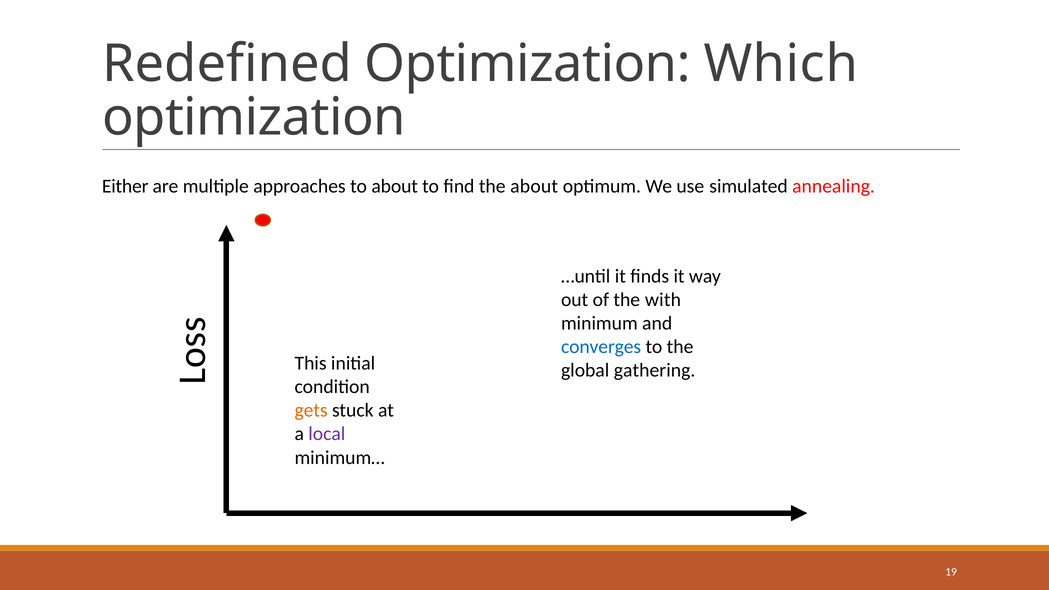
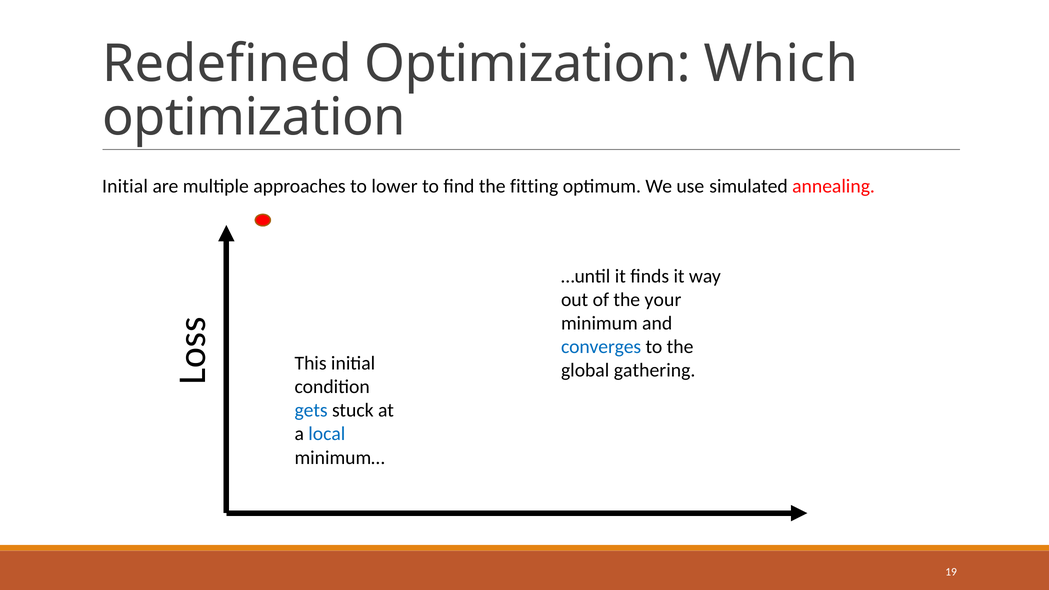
Either: Either -> Initial (125, 186)
to about: about -> lower (395, 186)
the about: about -> fitting (534, 186)
with: with -> your (663, 300)
gets colour: orange -> blue (311, 410)
local colour: purple -> blue (327, 434)
